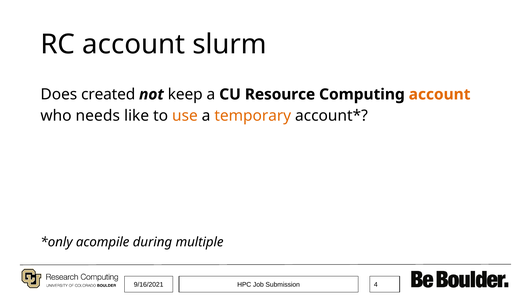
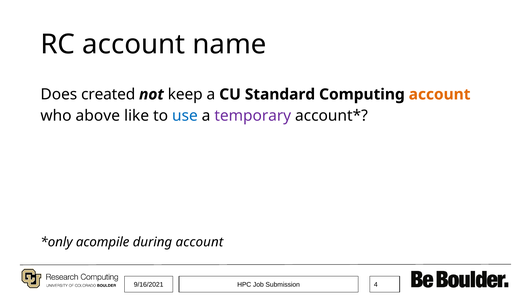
slurm: slurm -> name (230, 45)
Resource: Resource -> Standard (280, 95)
needs: needs -> above (98, 116)
use colour: orange -> blue (185, 116)
temporary colour: orange -> purple (253, 116)
during multiple: multiple -> account (199, 243)
